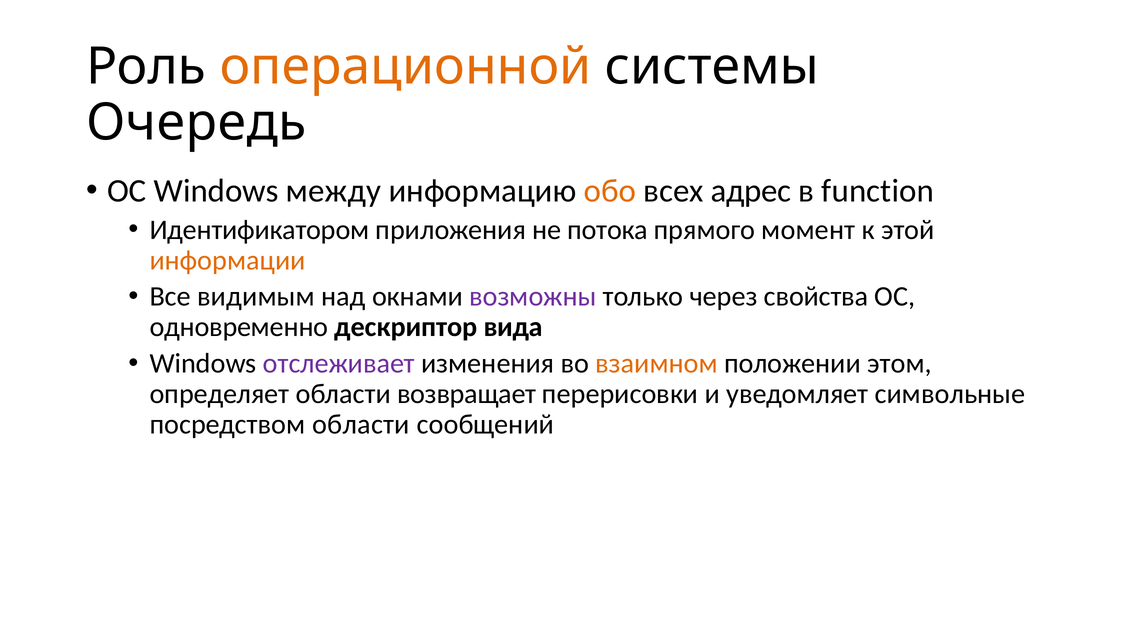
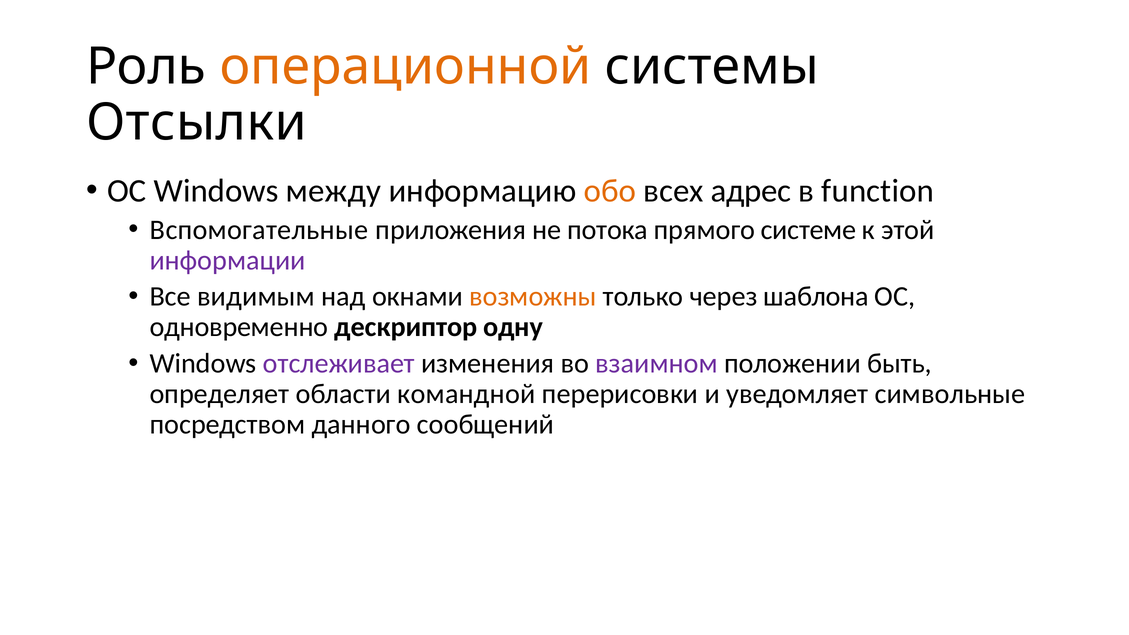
Очередь: Очередь -> Отсылки (196, 123)
Идентификатором: Идентификатором -> Вспомогательные (259, 230)
момент: момент -> системе (809, 230)
информации colour: orange -> purple (228, 260)
возможны colour: purple -> orange (533, 297)
свойства: свойства -> шаблона (816, 297)
вида: вида -> одну (513, 327)
взаимном colour: orange -> purple (657, 363)
этом: этом -> быть (900, 363)
возвращает: возвращает -> командной (466, 394)
посредством области: области -> данного (361, 424)
